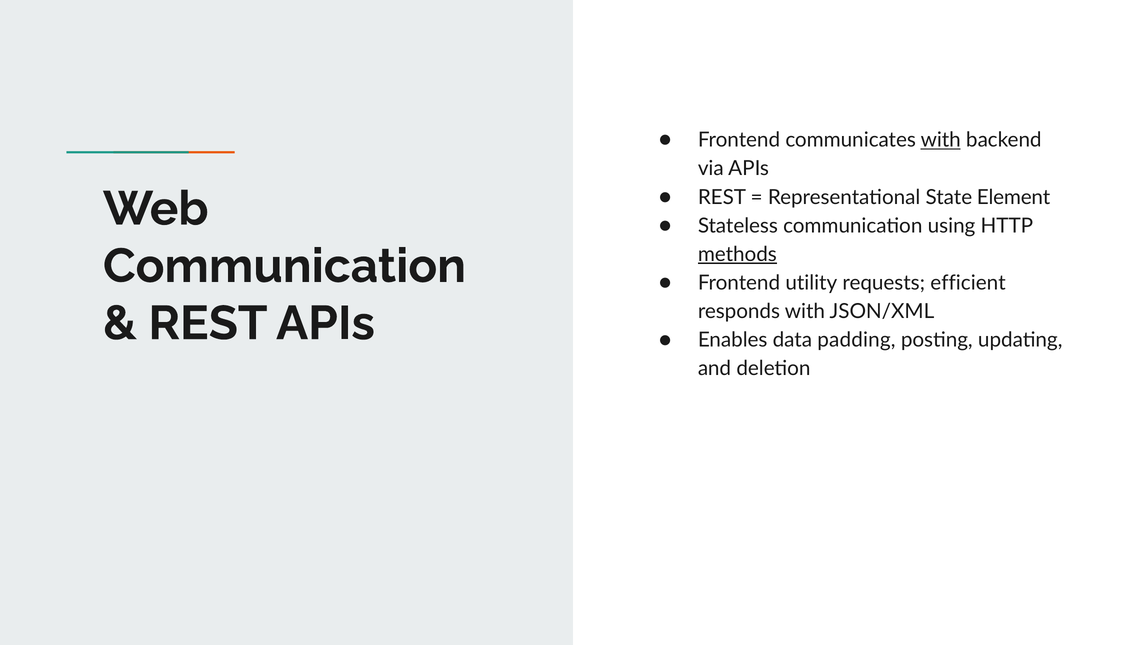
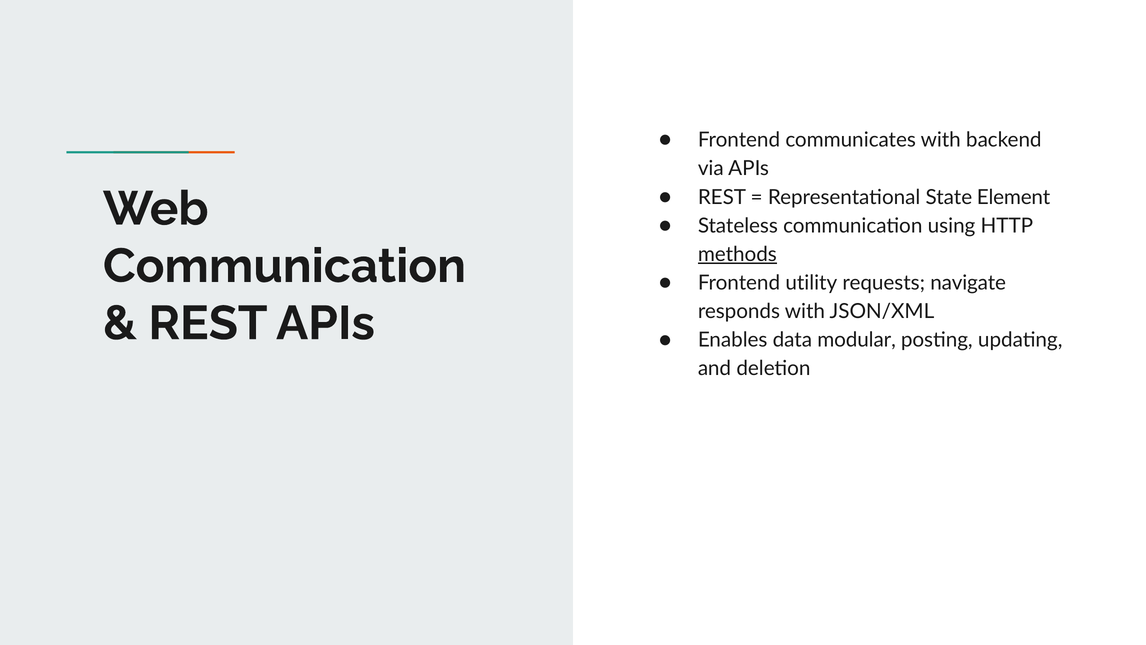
with underline: present -> none (941, 140)
efficient: efficient -> navigate (968, 283)
padding: padding -> modular (857, 340)
